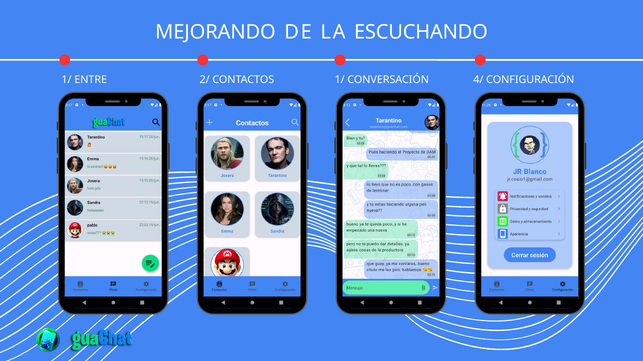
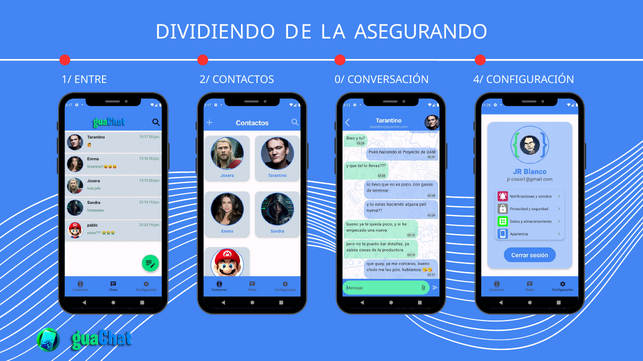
MEJORANDO: MEJORANDO -> DIVIDIENDO (215, 32)
ESCUCHANDO: ESCUCHANDO -> ASEGURANDO (421, 32)
CONTACTOS 1/: 1/ -> 0/ (340, 80)
